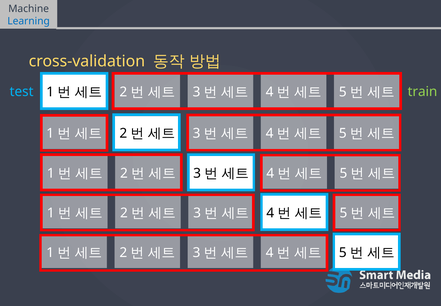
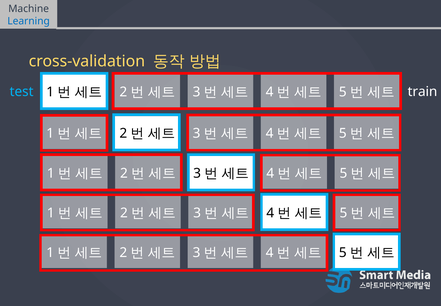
train colour: light green -> white (423, 91)
